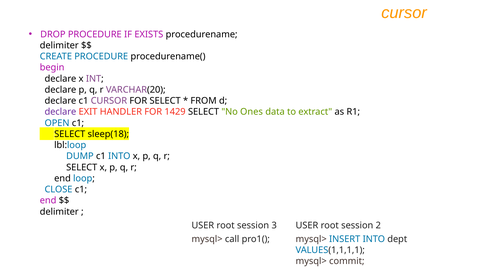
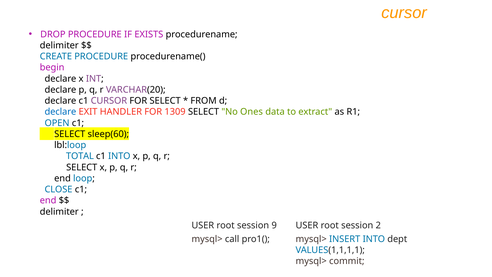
declare colour: purple -> blue (60, 112)
1429: 1429 -> 1309 (175, 112)
sleep(18: sleep(18 -> sleep(60 (108, 134)
DUMP: DUMP -> TOTAL (80, 156)
3: 3 -> 9 (274, 225)
